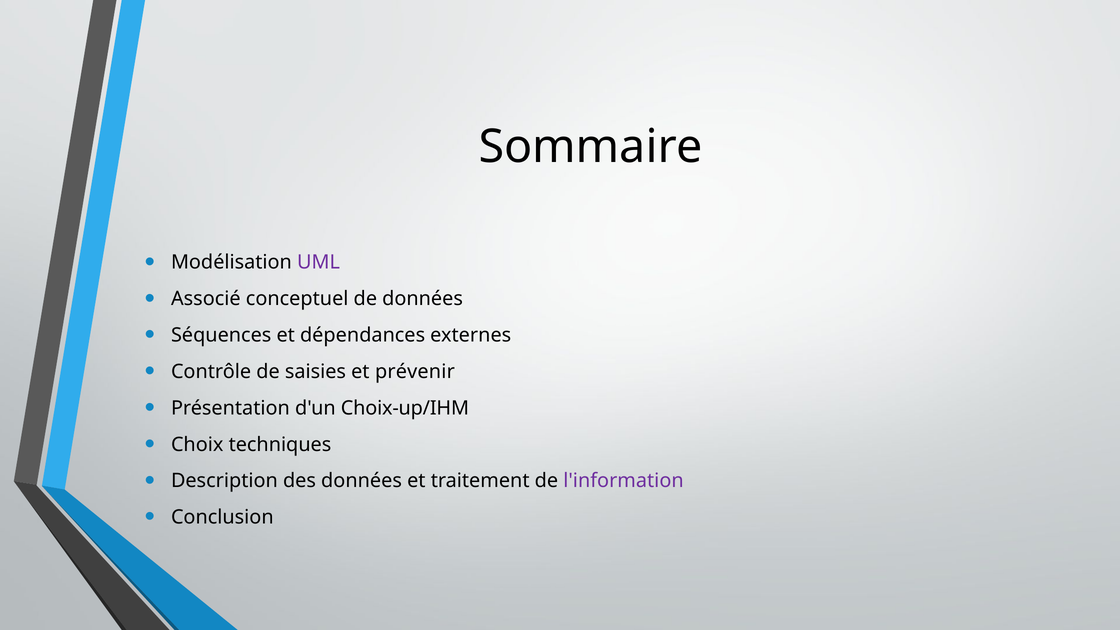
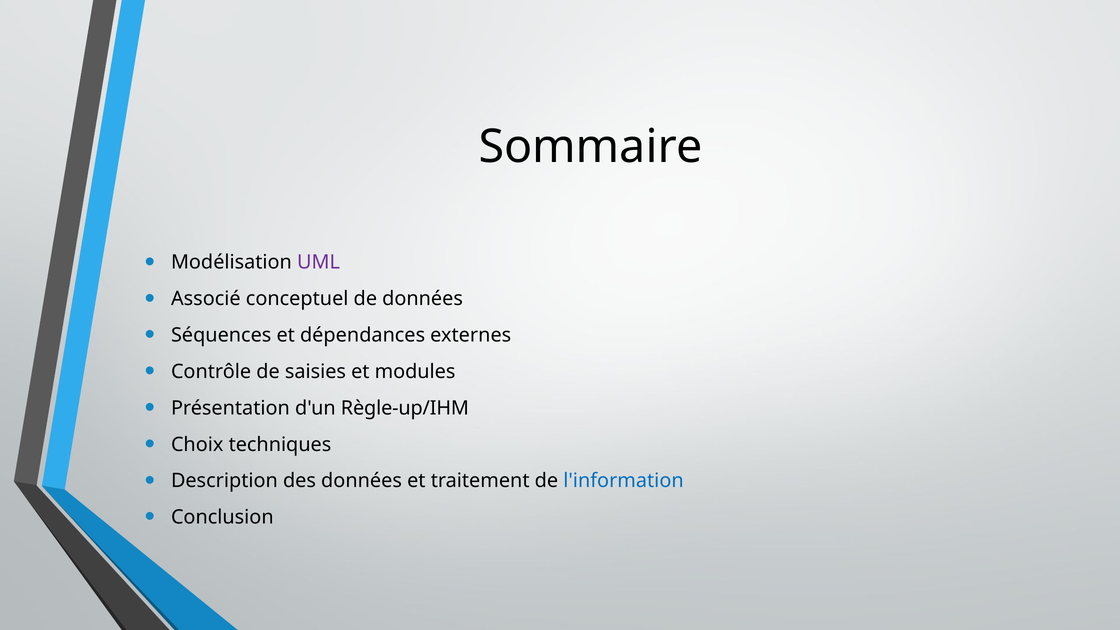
prévenir: prévenir -> modules (415, 372)
Choix-up/IHM: Choix-up/IHM -> Règle-up/IHM (405, 408)
l'information colour: purple -> blue (623, 481)
